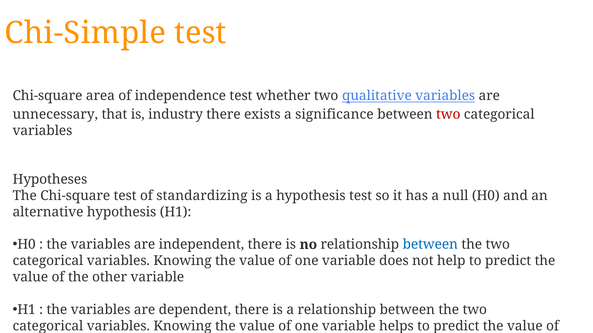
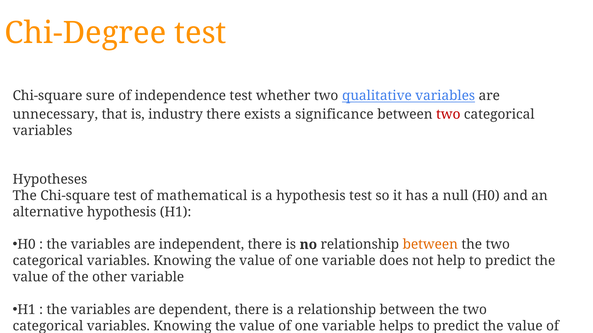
Chi-Simple: Chi-Simple -> Chi-Degree (85, 33)
area: area -> sure (100, 96)
standardizing: standardizing -> mathematical (202, 196)
between colour: blue -> orange (430, 245)
